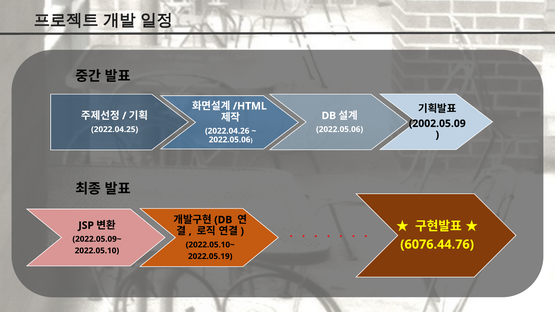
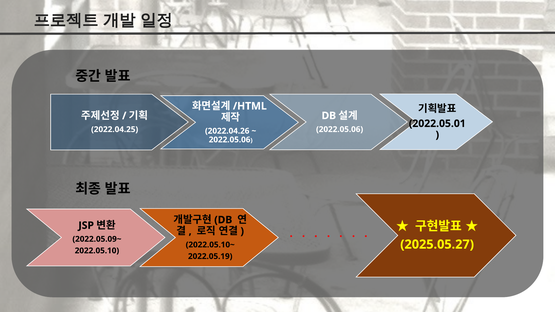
2002.05.09: 2002.05.09 -> 2022.05.01 (437, 124)
6076.44.76: 6076.44.76 -> 2025.05.27 (437, 245)
